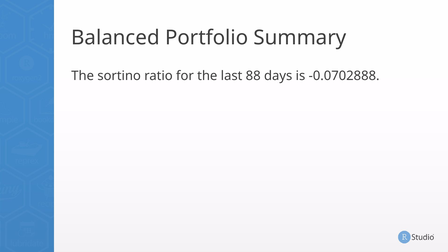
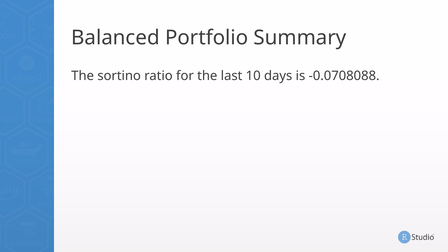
88: 88 -> 10 (253, 76)
-0.0702888: -0.0702888 -> -0.0708088 (344, 76)
